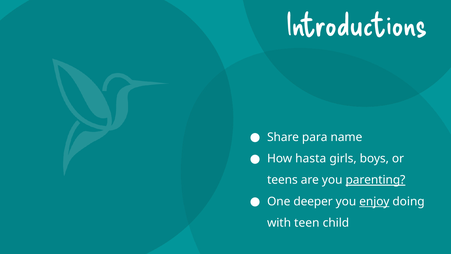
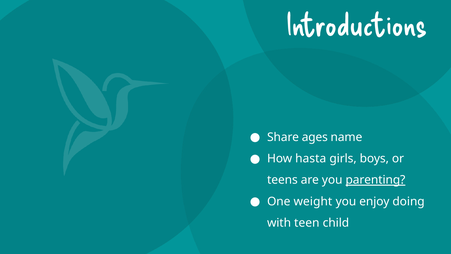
para: para -> ages (315, 137)
deeper: deeper -> weight (313, 201)
enjoy underline: present -> none (374, 201)
